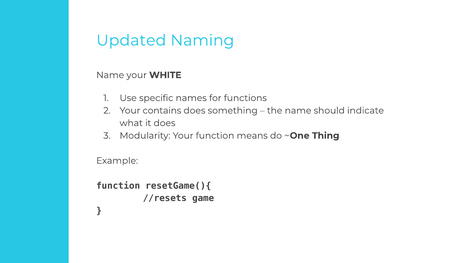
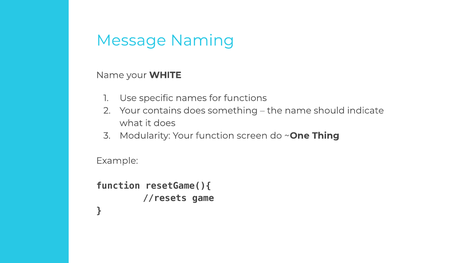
Updated: Updated -> Message (131, 40)
means: means -> screen (252, 135)
